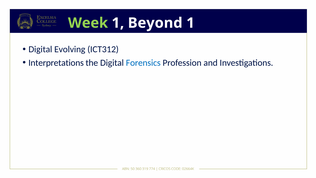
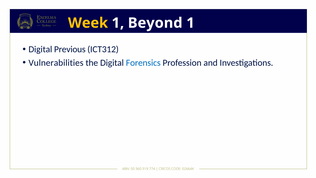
Week colour: light green -> yellow (88, 23)
Evolving: Evolving -> Previous (70, 49)
Interpretations: Interpretations -> Vulnerabilities (56, 63)
